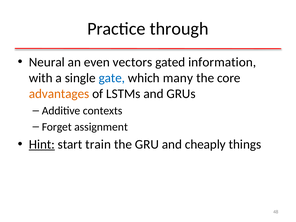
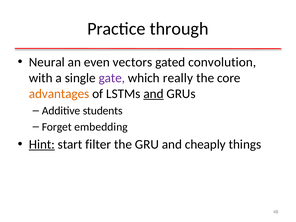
information: information -> convolution (222, 62)
gate colour: blue -> purple (112, 78)
many: many -> really (178, 78)
and underline: none -> present (153, 94)
contexts: contexts -> students (103, 111)
assignment: assignment -> embedding (101, 127)
train: train -> filter (98, 144)
